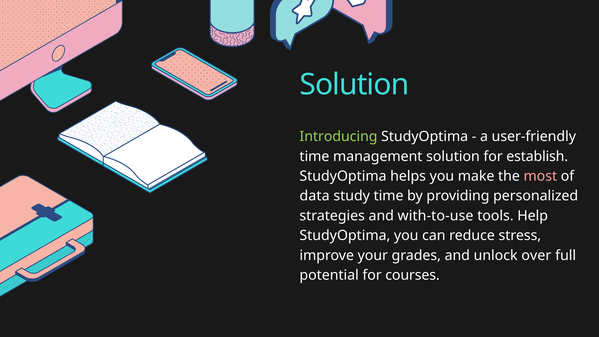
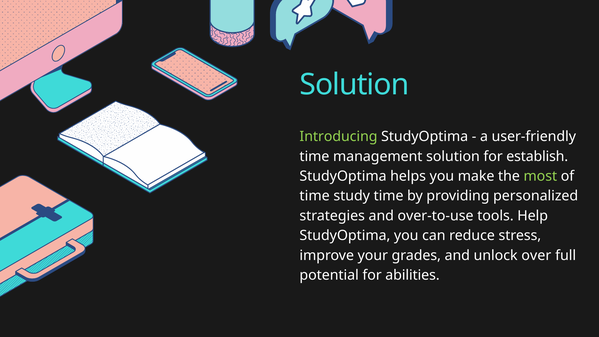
most colour: pink -> light green (540, 176)
data: data -> time (315, 196)
with-to-use: with-to-use -> over-to-use (436, 216)
courses: courses -> abilities (412, 275)
